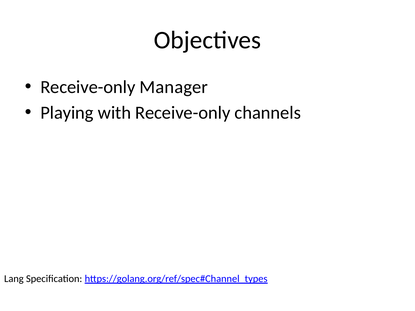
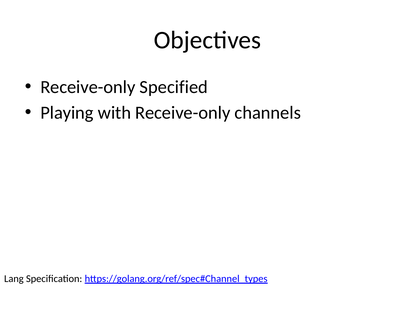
Manager: Manager -> Specified (174, 87)
